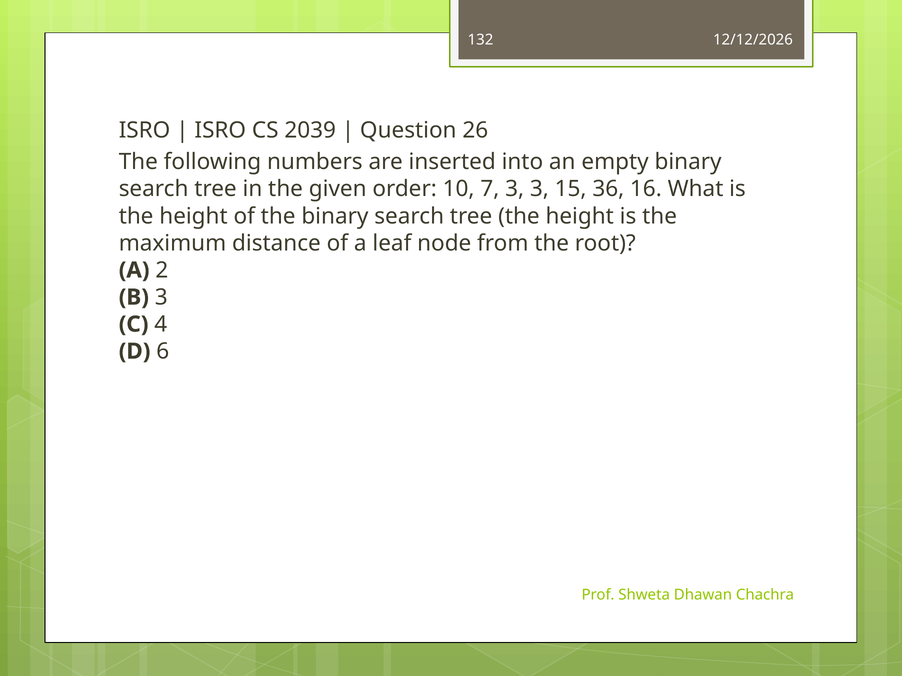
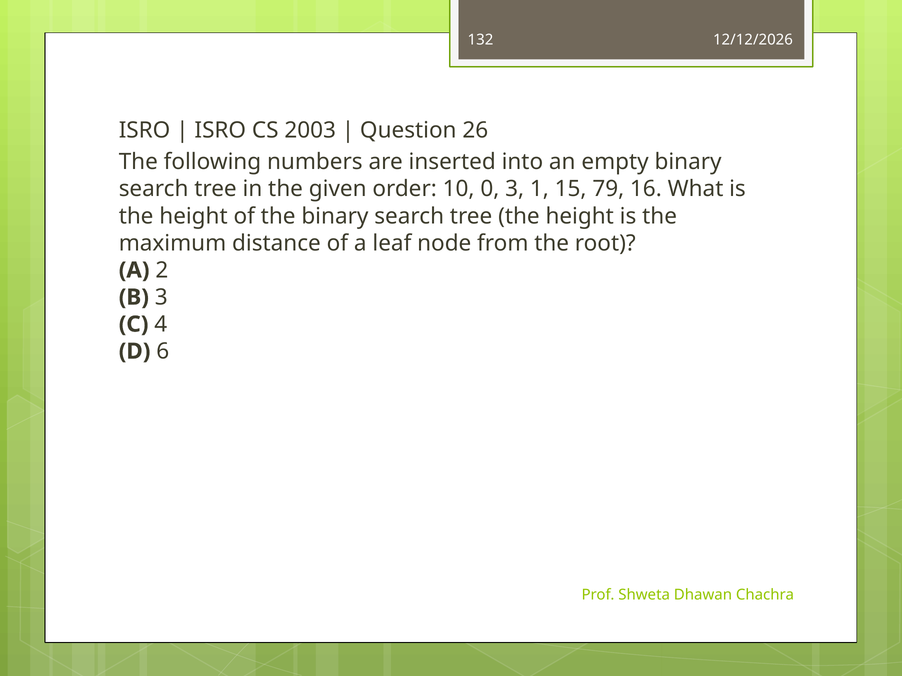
2039: 2039 -> 2003 (310, 131)
7: 7 -> 0 (490, 189)
3 3: 3 -> 1 (539, 189)
36: 36 -> 79 (608, 189)
